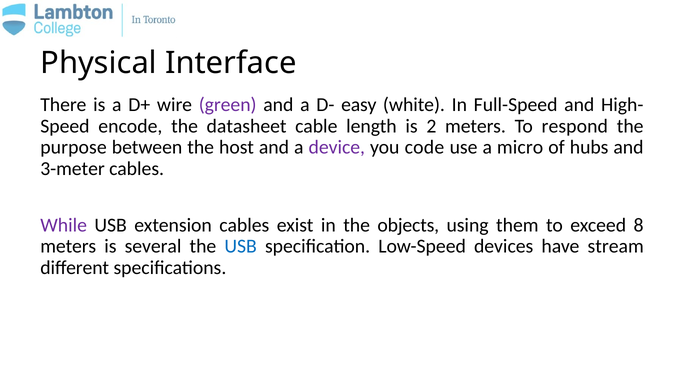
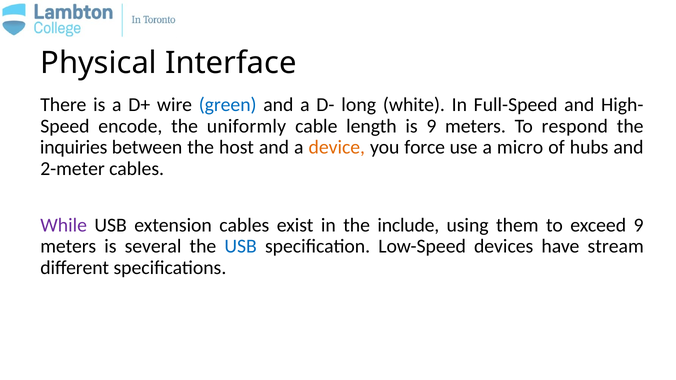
green colour: purple -> blue (228, 105)
easy: easy -> long (359, 105)
datasheet: datasheet -> uniformly (246, 126)
is 2: 2 -> 9 (431, 126)
purpose: purpose -> inquiries (74, 147)
device colour: purple -> orange (337, 147)
code: code -> force (425, 147)
3-meter: 3-meter -> 2-meter (73, 169)
objects: objects -> include (408, 225)
exceed 8: 8 -> 9 (639, 225)
